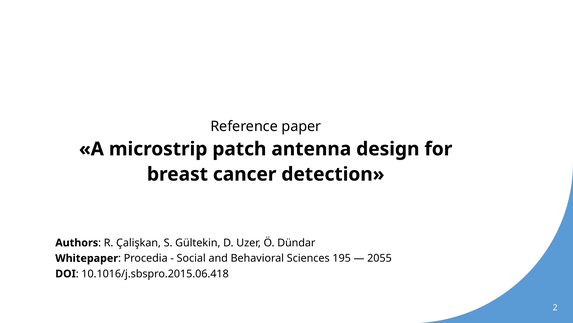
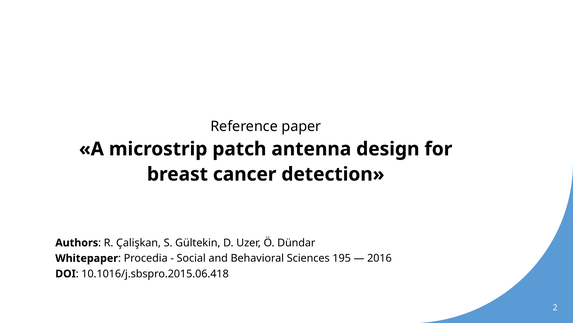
2055: 2055 -> 2016 (379, 258)
